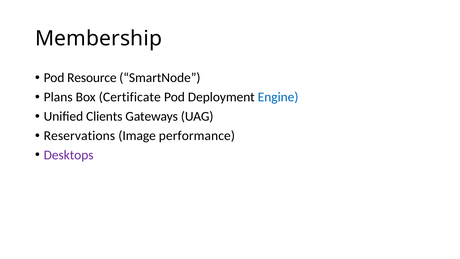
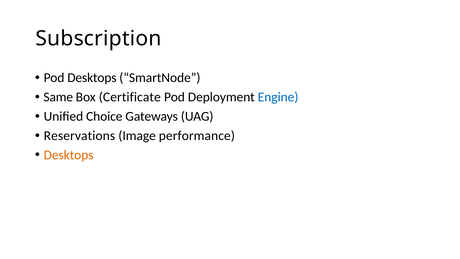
Membership: Membership -> Subscription (99, 39)
Pod Resource: Resource -> Desktops (92, 78)
Plans: Plans -> Same (58, 97)
Clients: Clients -> Choice (104, 116)
Desktops colour: purple -> orange (69, 155)
